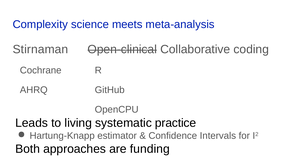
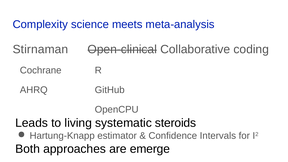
practice: practice -> steroids (176, 123)
funding: funding -> emerge (150, 149)
